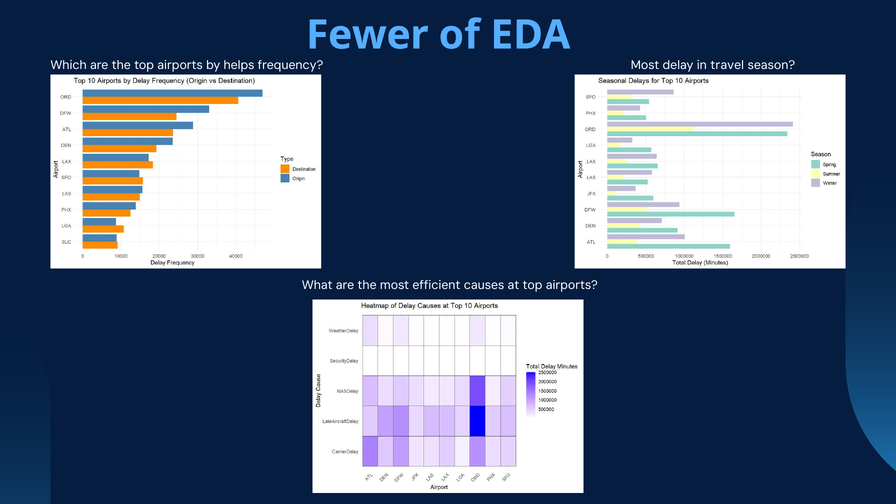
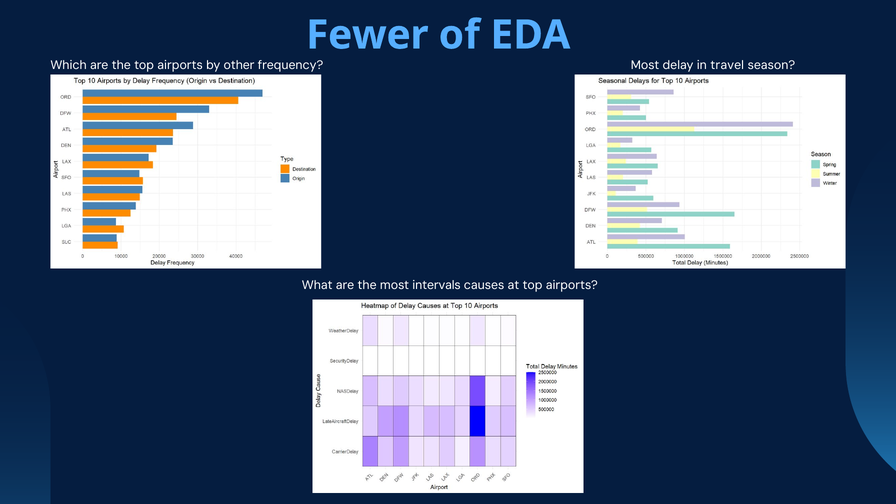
helps: helps -> other (239, 65)
efficient: efficient -> intervals (437, 285)
